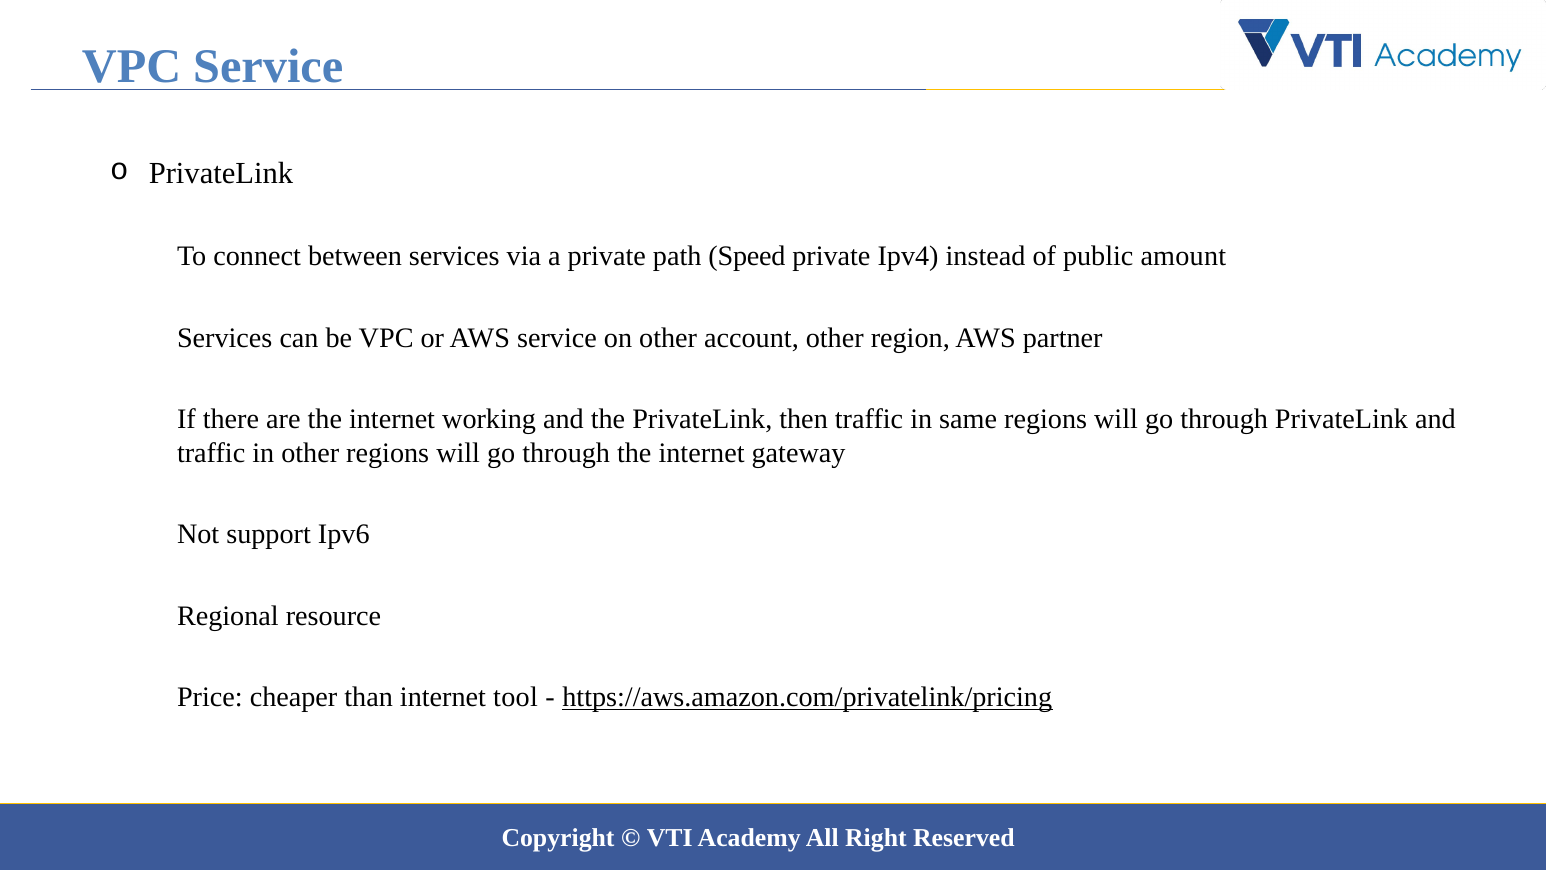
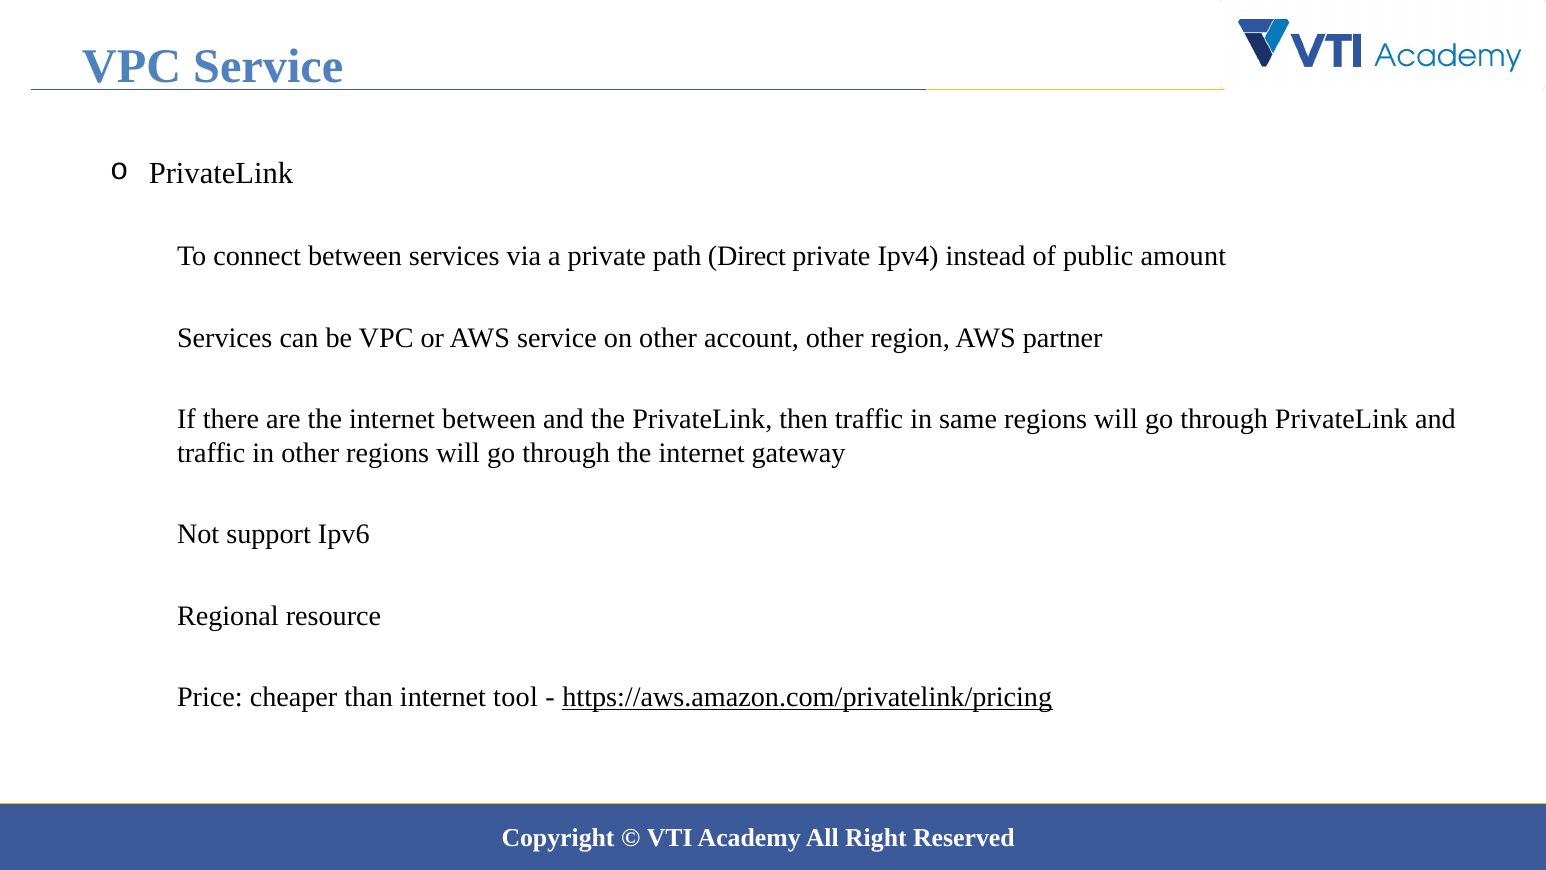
Speed: Speed -> Direct (747, 256)
internet working: working -> between (489, 419)
